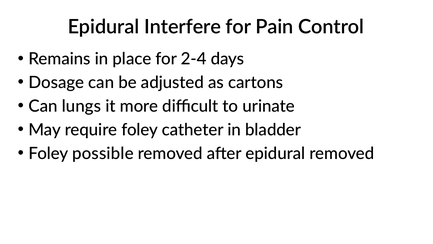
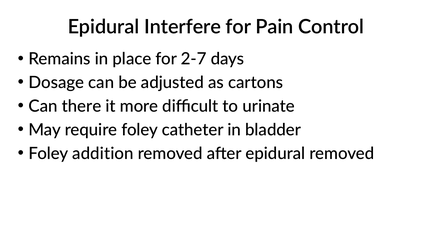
2-4: 2-4 -> 2-7 (194, 59)
lungs: lungs -> there (82, 106)
possible: possible -> addition (103, 153)
